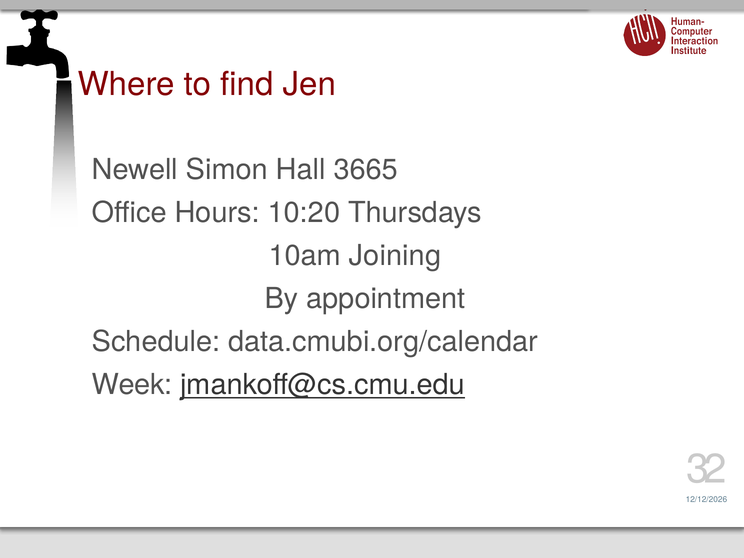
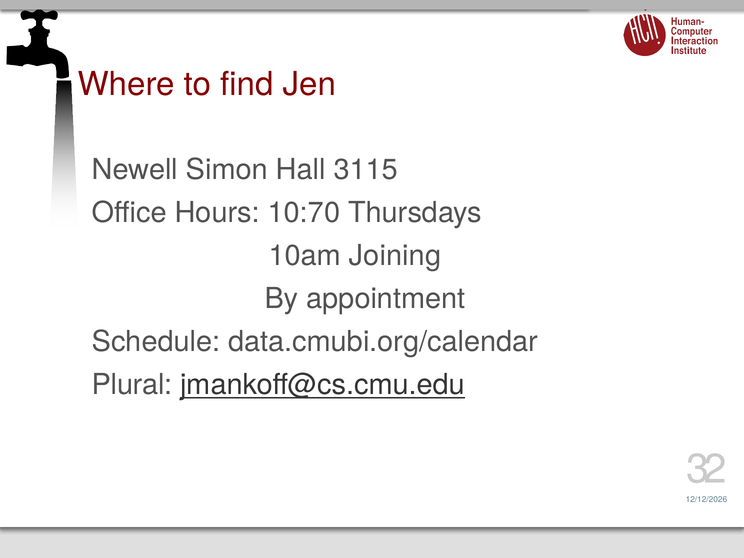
3665: 3665 -> 3115 (366, 170)
10:20: 10:20 -> 10:70 (304, 213)
Week: Week -> Plural (132, 385)
